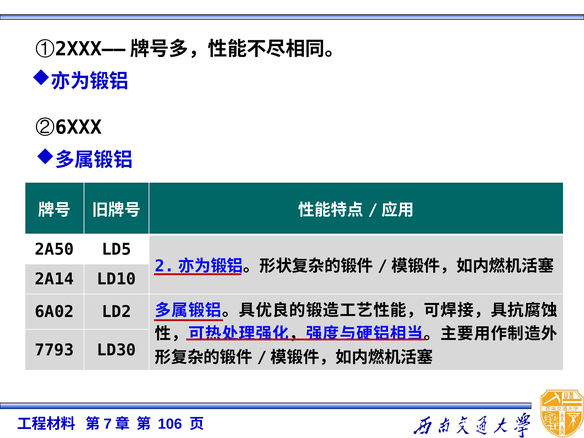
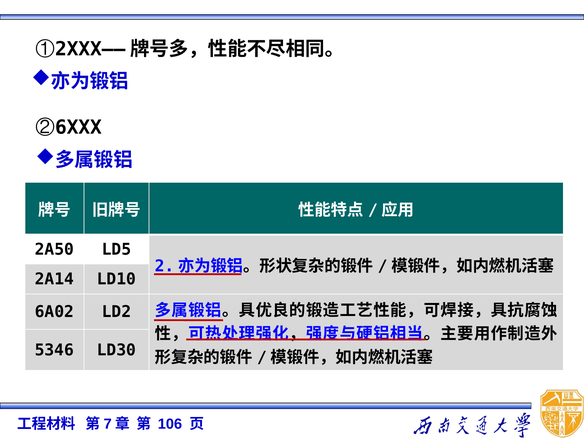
7793: 7793 -> 5346 (54, 350)
